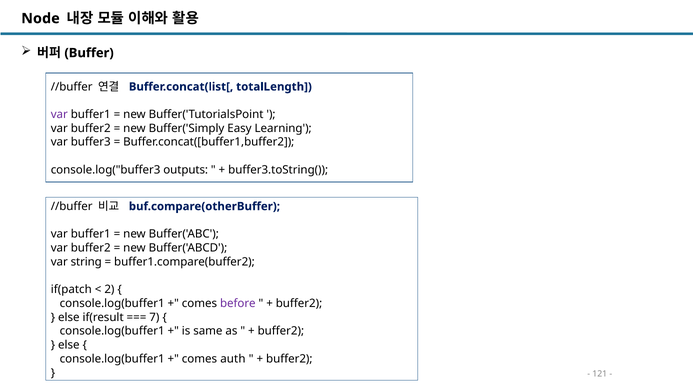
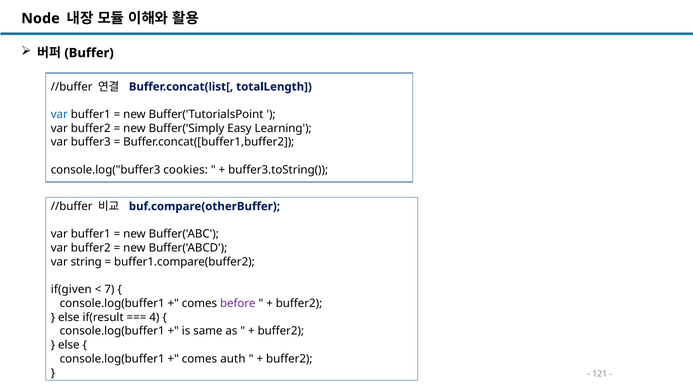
var colour: purple -> blue (59, 114)
outputs: outputs -> cookies (186, 170)
if(patch: if(patch -> if(given (71, 289)
2: 2 -> 7 (109, 289)
7: 7 -> 4 (154, 317)
